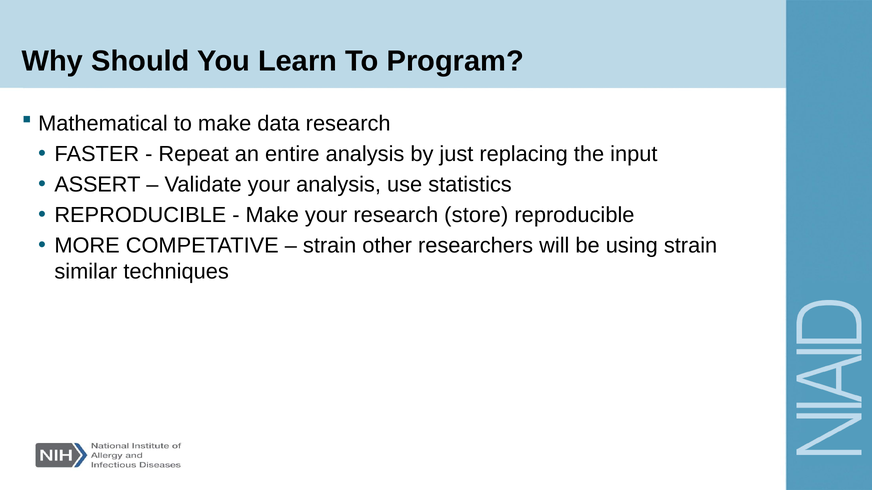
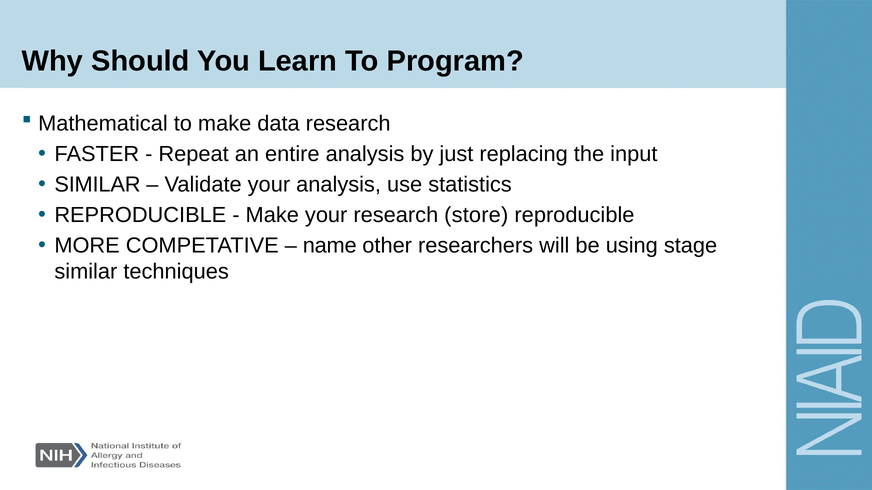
ASSERT: ASSERT -> SIMILAR (97, 185)
strain: strain -> name (330, 246)
using strain: strain -> stage (691, 246)
